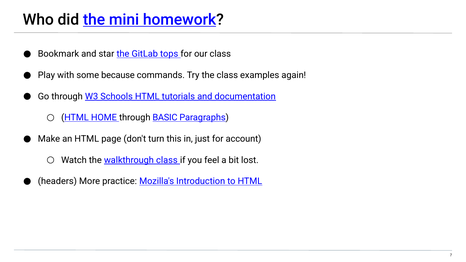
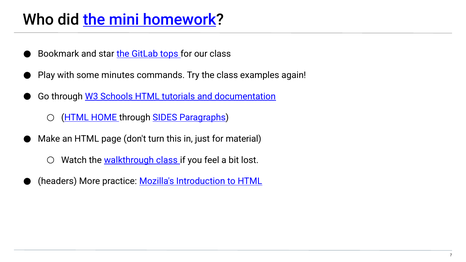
because: because -> minutes (118, 75)
BASIC: BASIC -> SIDES (165, 118)
account: account -> material (244, 139)
